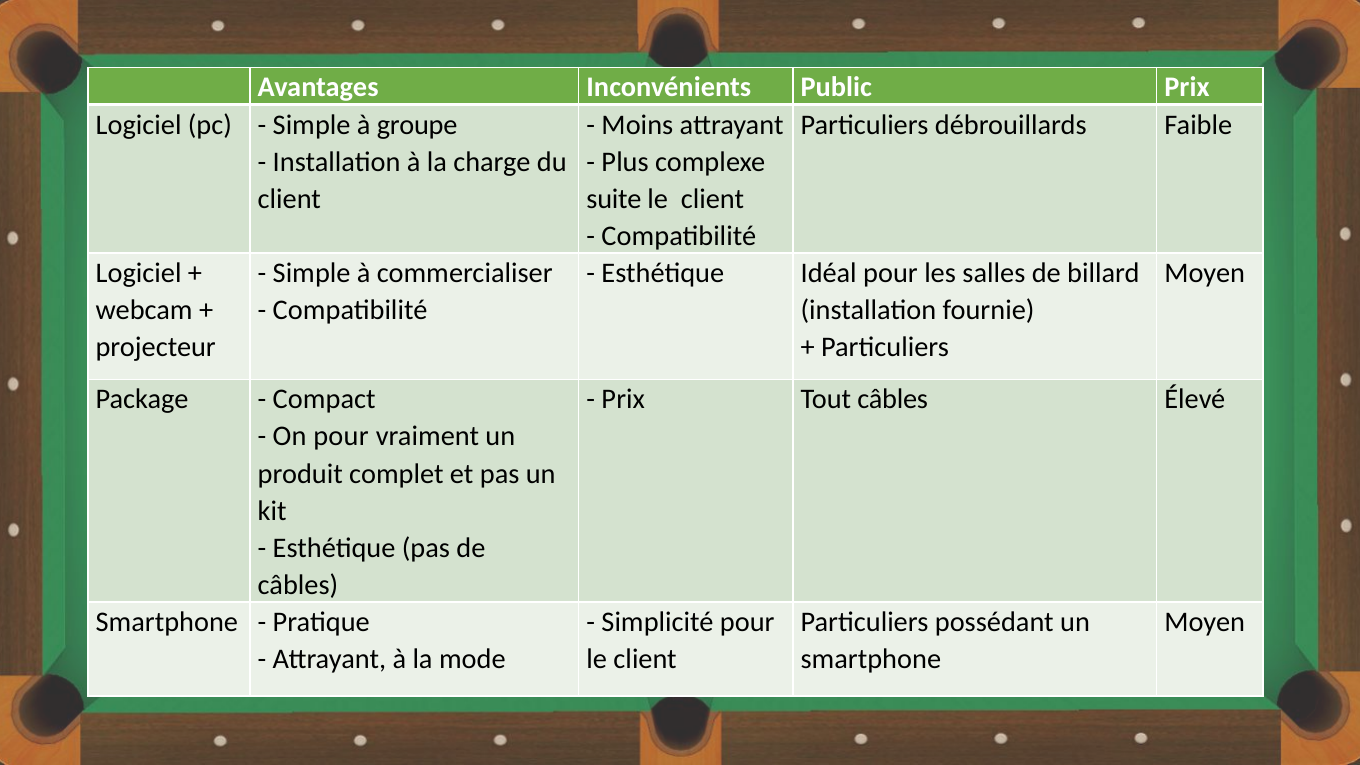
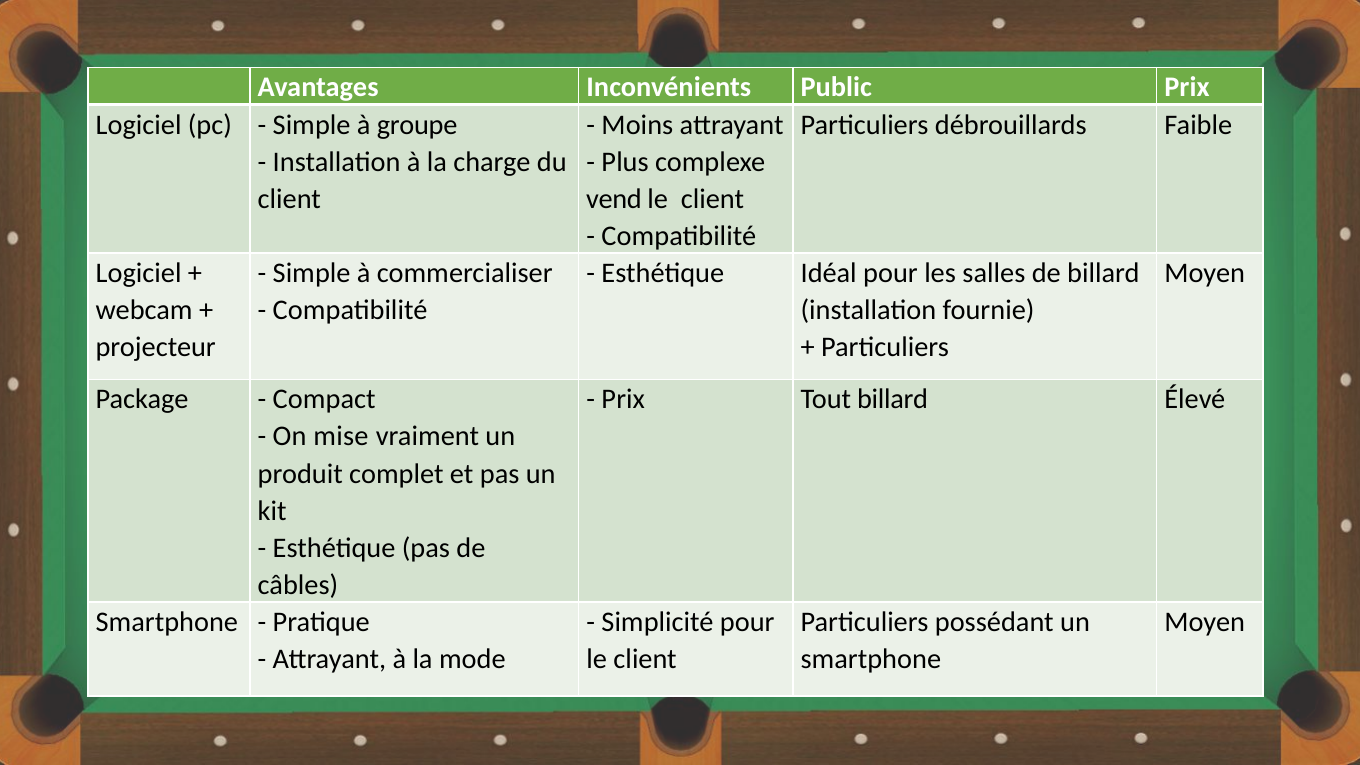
suite: suite -> vend (614, 199)
Tout câbles: câbles -> billard (893, 399)
On pour: pour -> mise (341, 437)
